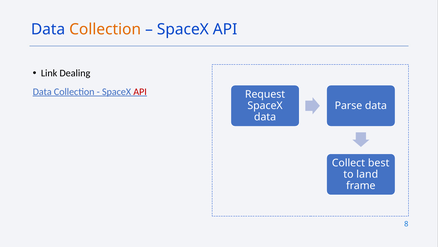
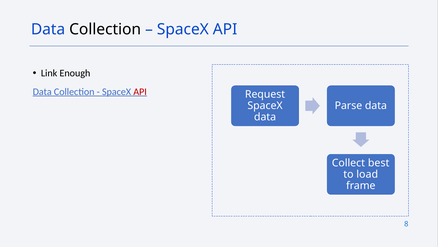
Collection colour: orange -> black (105, 29)
Dealing: Dealing -> Enough (75, 73)
land: land -> load (367, 174)
